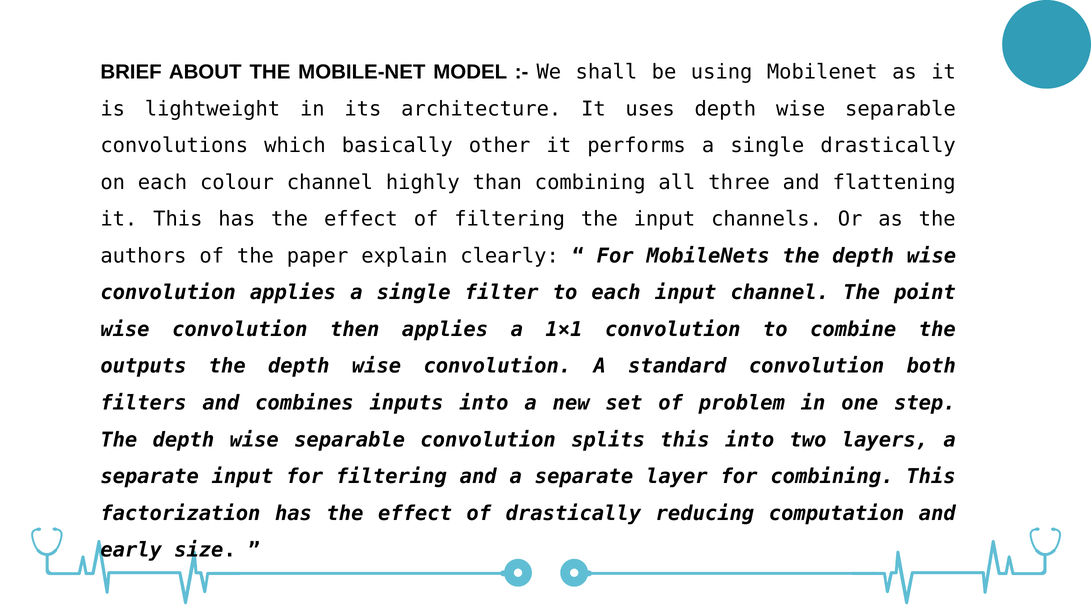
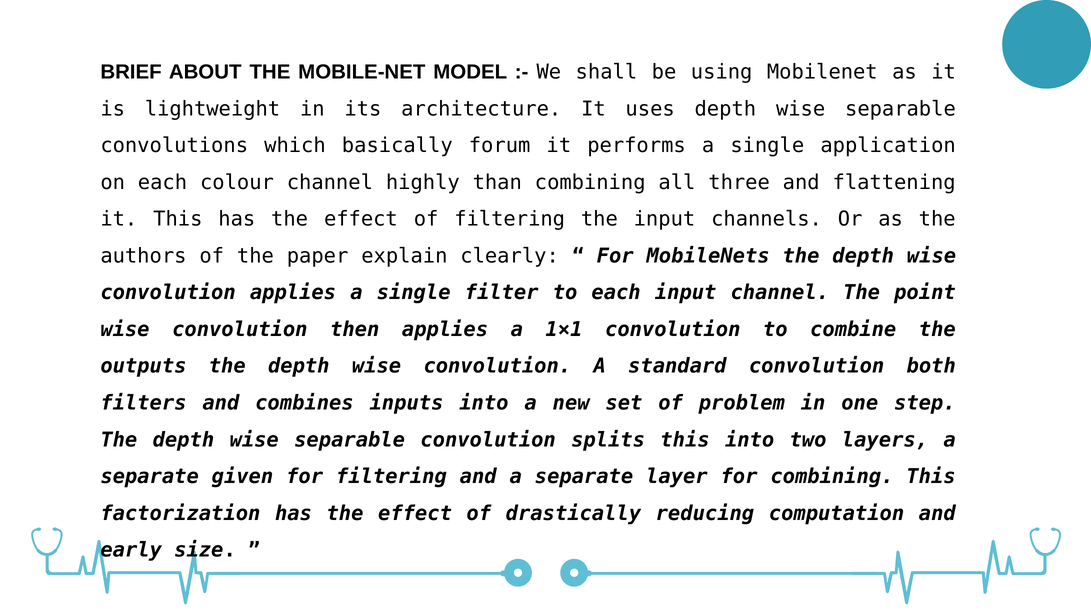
other: other -> forum (500, 146)
single drastically: drastically -> application (888, 146)
separate input: input -> given (242, 477)
